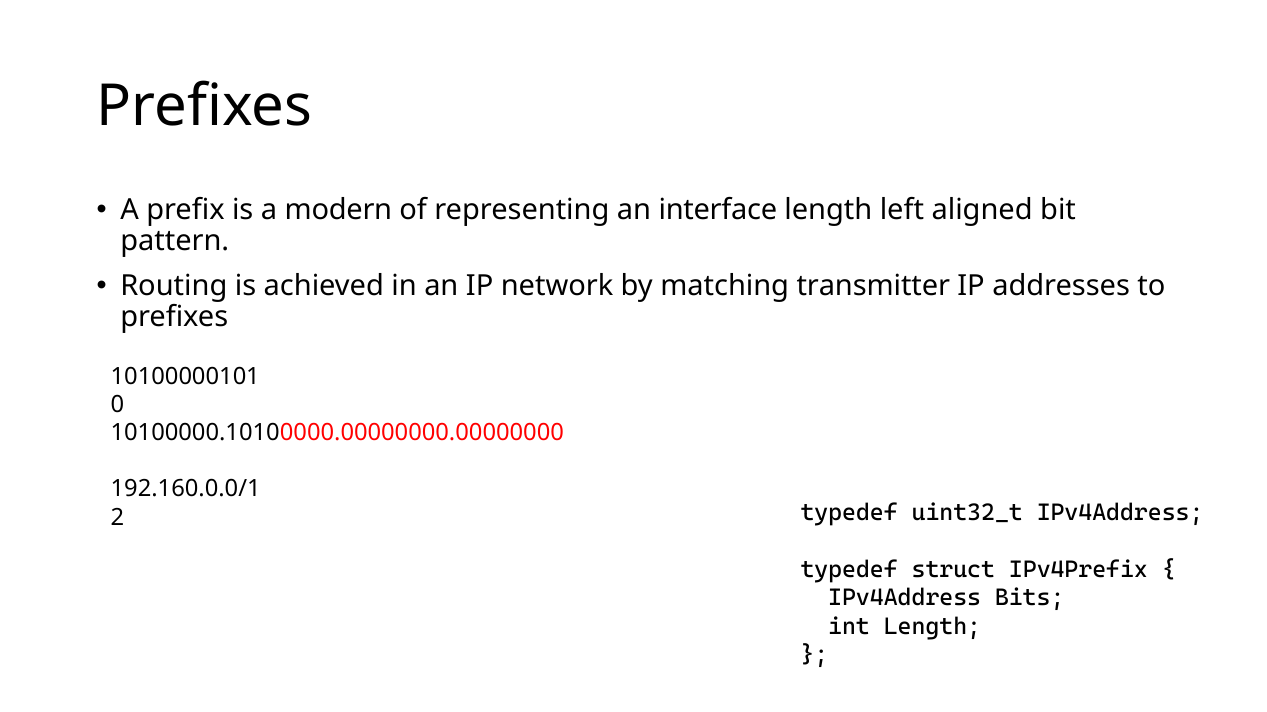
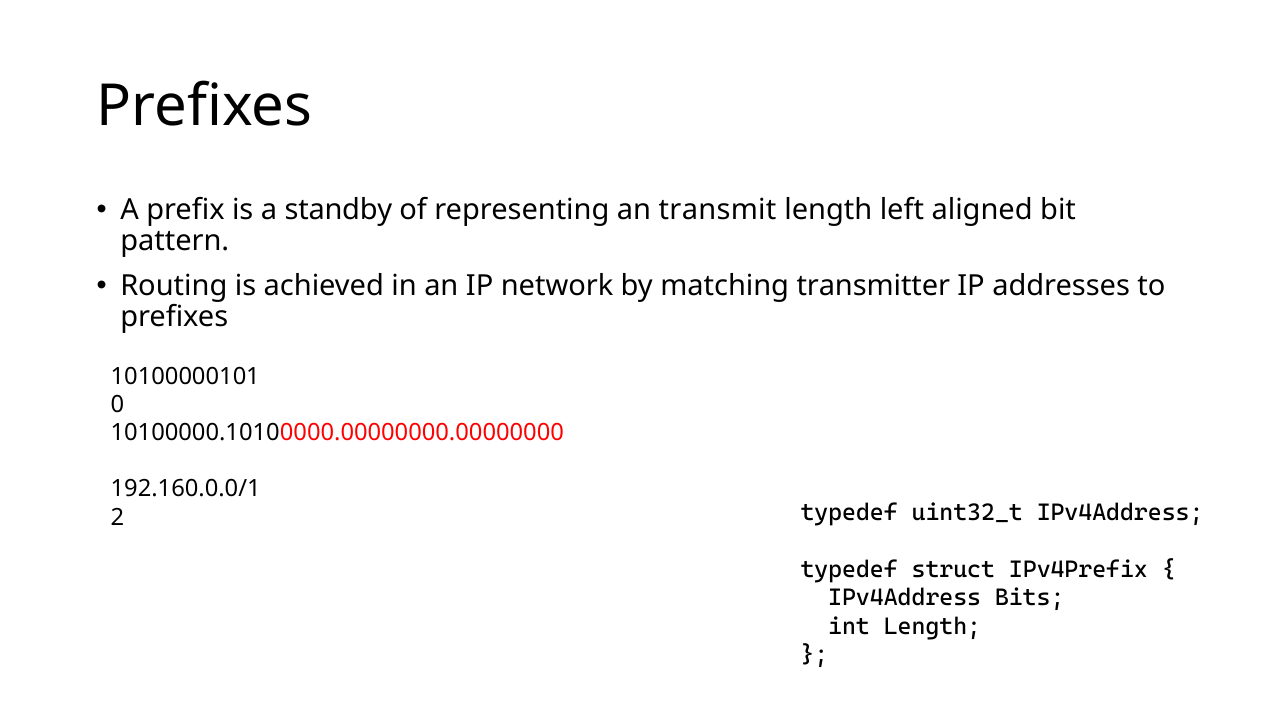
modern: modern -> standby (338, 210)
interface: interface -> transmit (718, 210)
